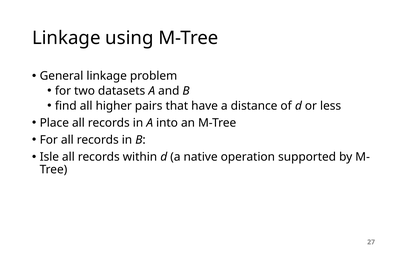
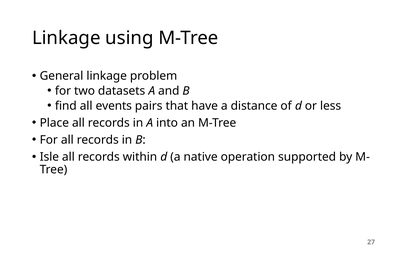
higher: higher -> events (114, 106)
